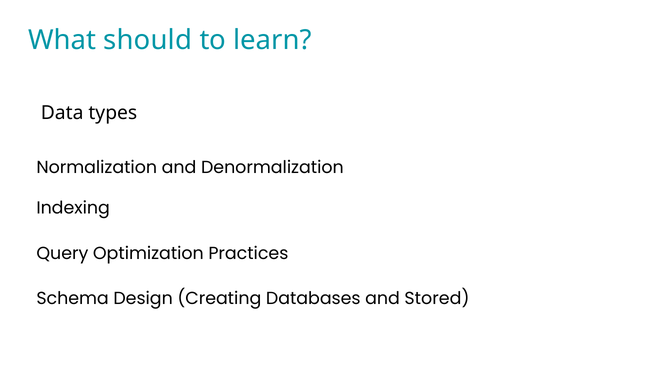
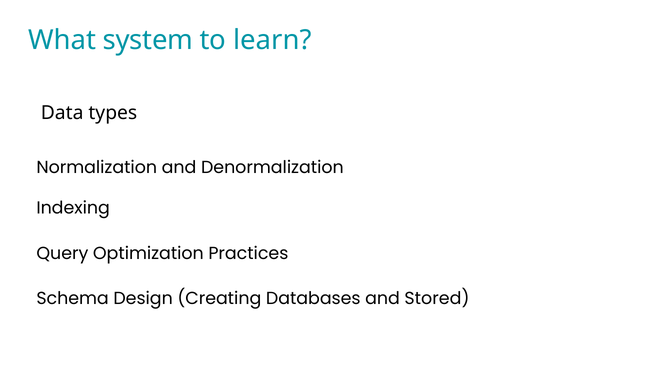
should: should -> system (148, 40)
